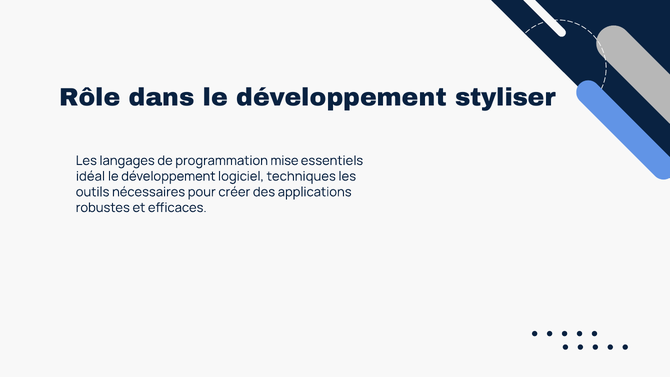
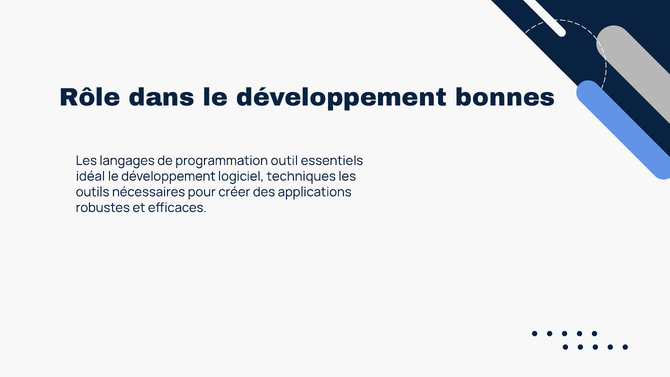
styliser: styliser -> bonnes (505, 98)
mise: mise -> outil (284, 161)
